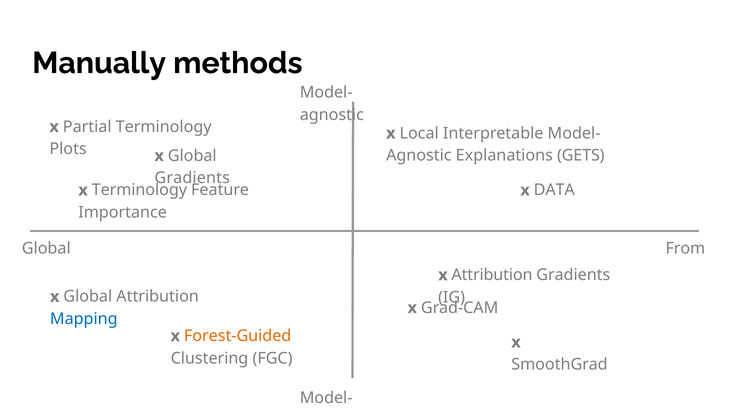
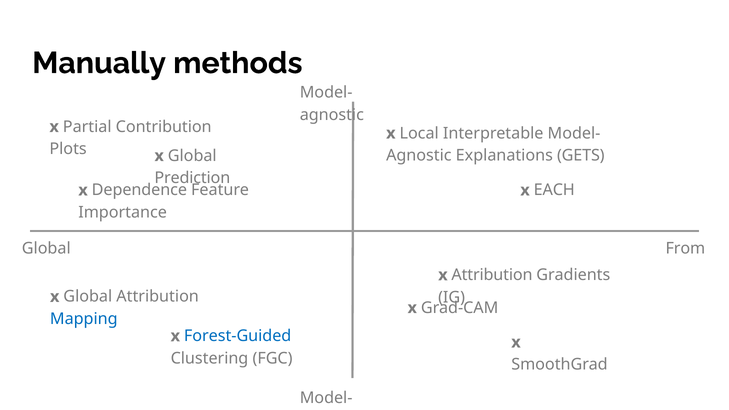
Partial Terminology: Terminology -> Contribution (164, 127)
Gradients: Gradients -> Prediction (192, 178)
x Terminology: Terminology -> Dependence (139, 190)
DATA: DATA -> EACH (554, 190)
Forest-Guided colour: orange -> blue (238, 336)
